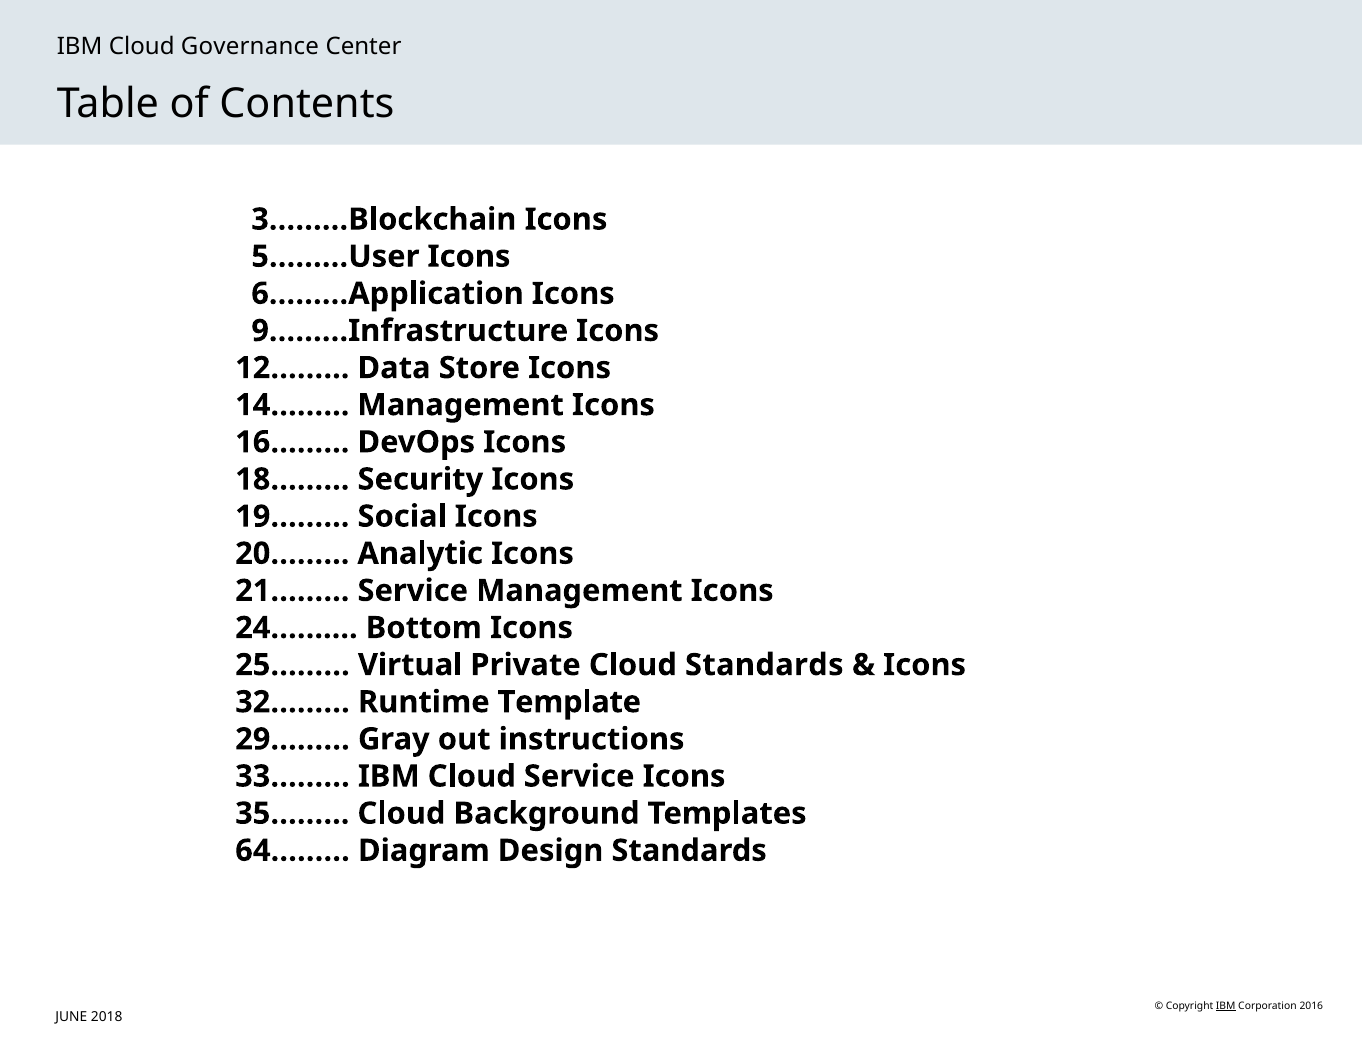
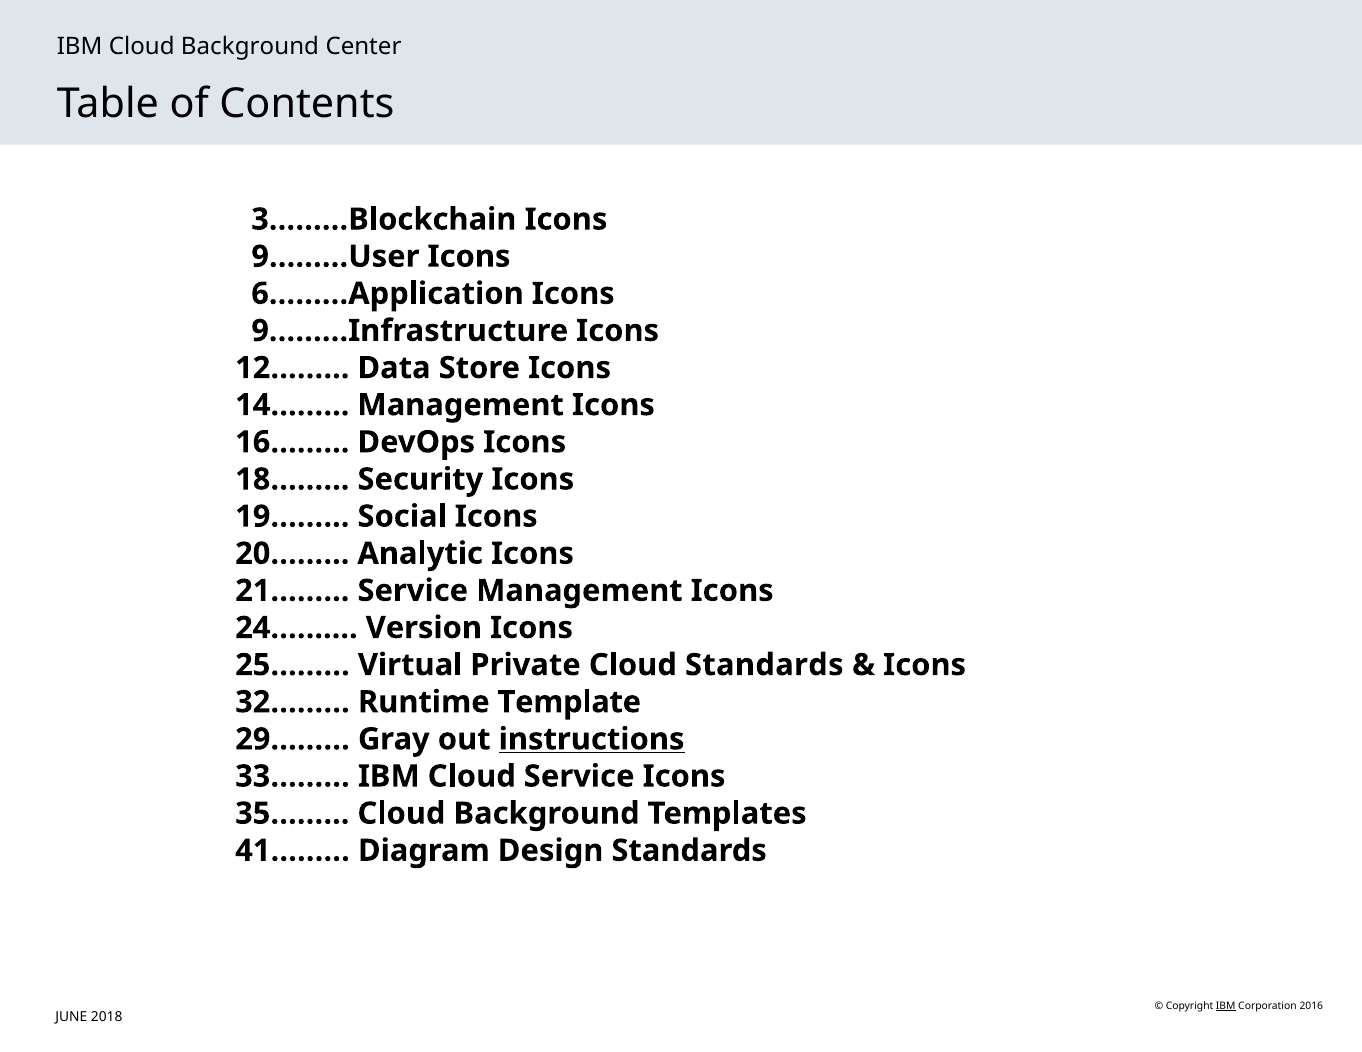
IBM Cloud Governance: Governance -> Background (250, 46)
5………User: 5………User -> 9………User (335, 257)
Bottom: Bottom -> Version (424, 628)
instructions underline: none -> present (592, 740)
64………: 64……… -> 41……… (293, 851)
